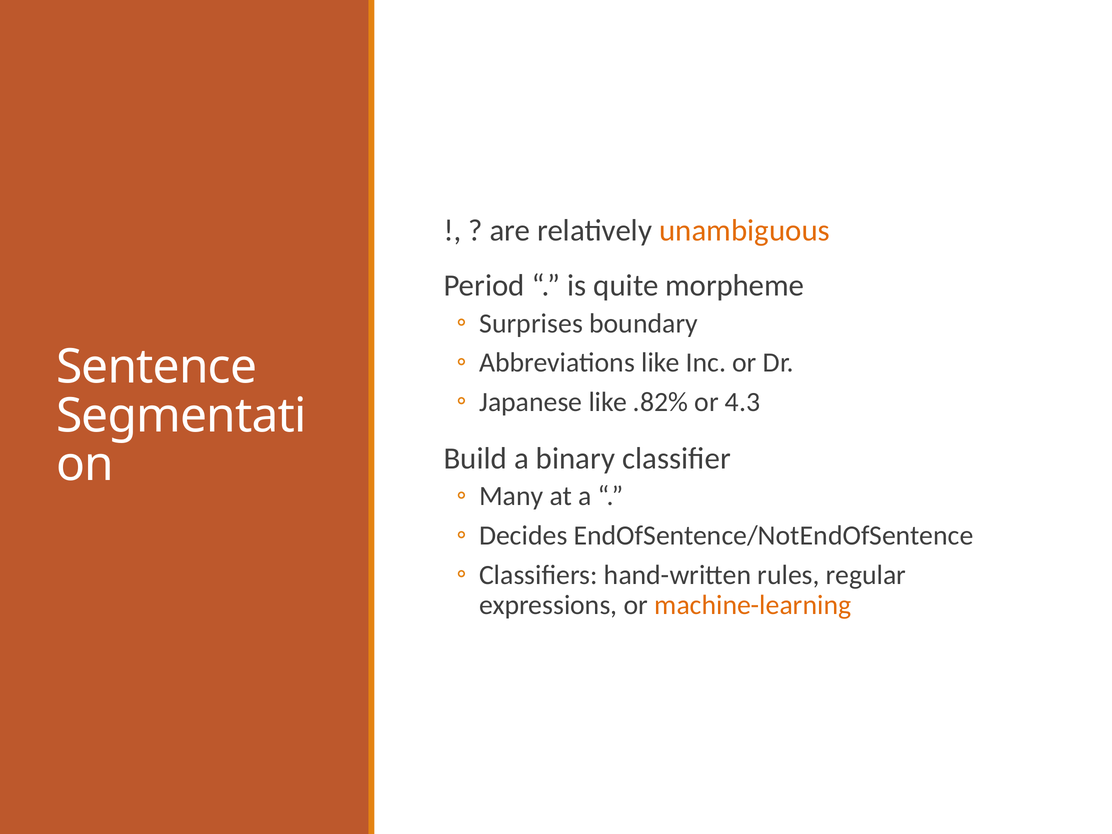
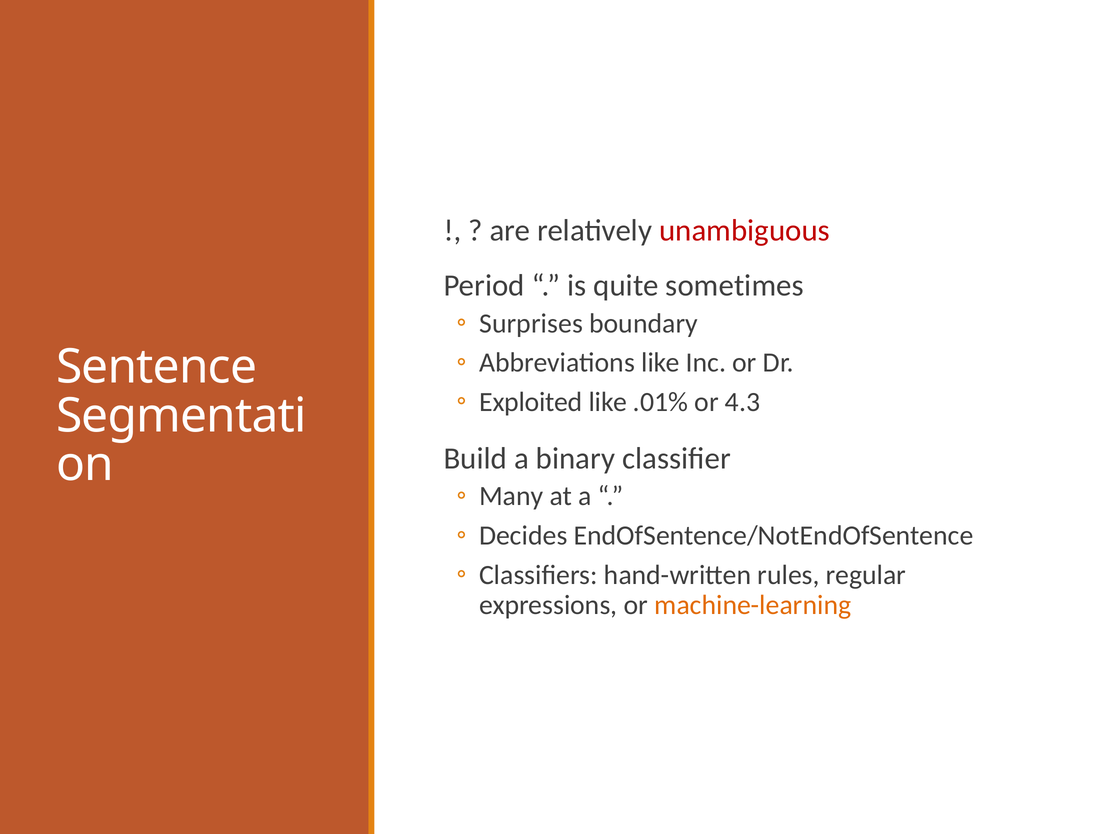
unambiguous colour: orange -> red (744, 230)
morpheme: morpheme -> sometimes (735, 285)
Japanese: Japanese -> Exploited (531, 402)
.82%: .82% -> .01% (661, 402)
